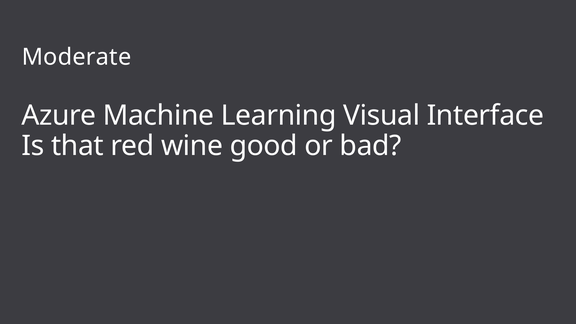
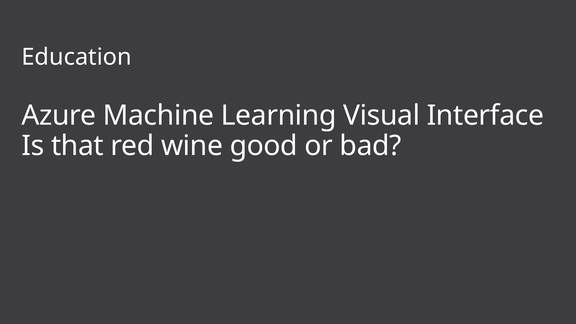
Moderate: Moderate -> Education (77, 57)
